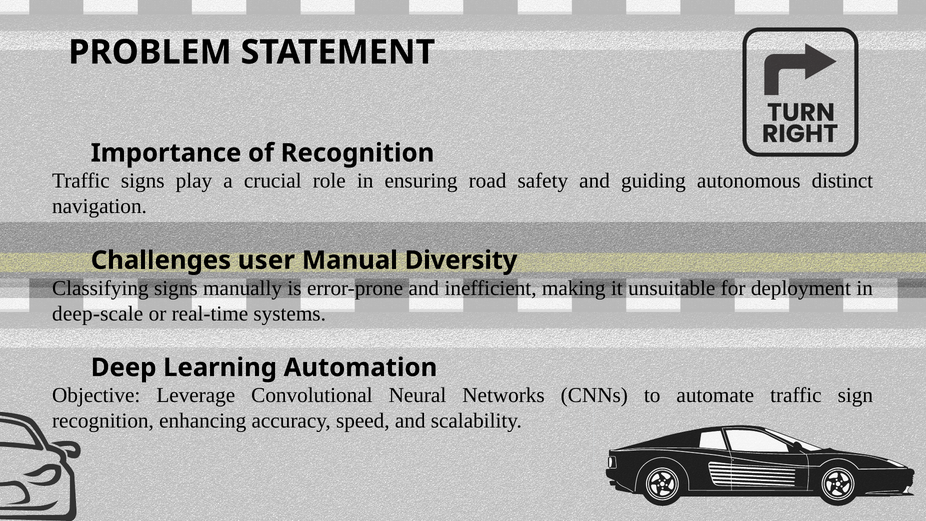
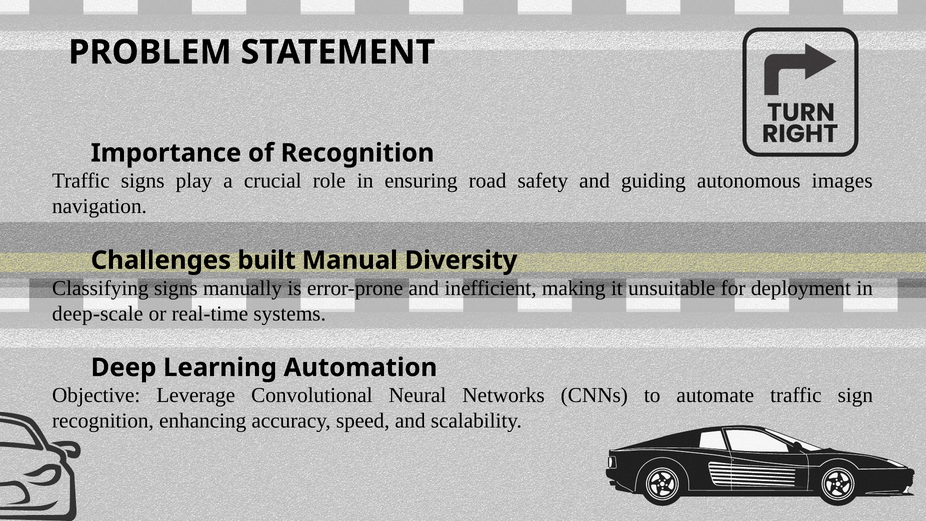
distinct: distinct -> images (842, 181)
user: user -> built (267, 260)
